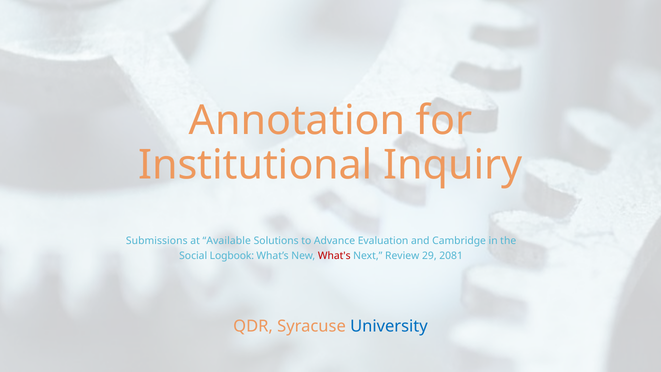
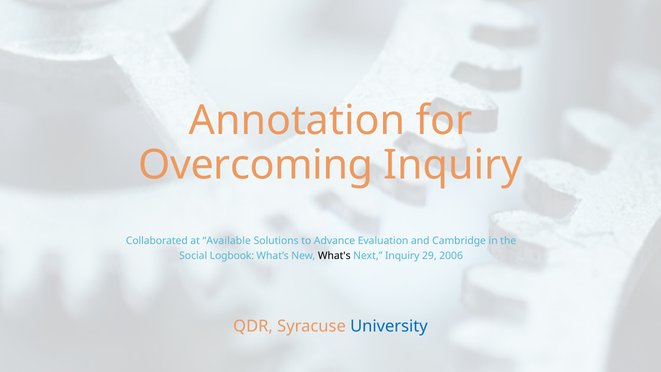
Institutional: Institutional -> Overcoming (256, 165)
Submissions: Submissions -> Collaborated (157, 241)
What's colour: red -> black (334, 256)
Next Review: Review -> Inquiry (402, 256)
2081: 2081 -> 2006 (451, 256)
